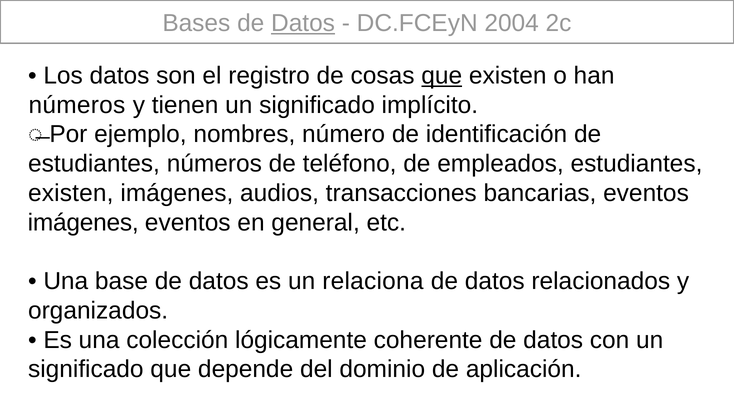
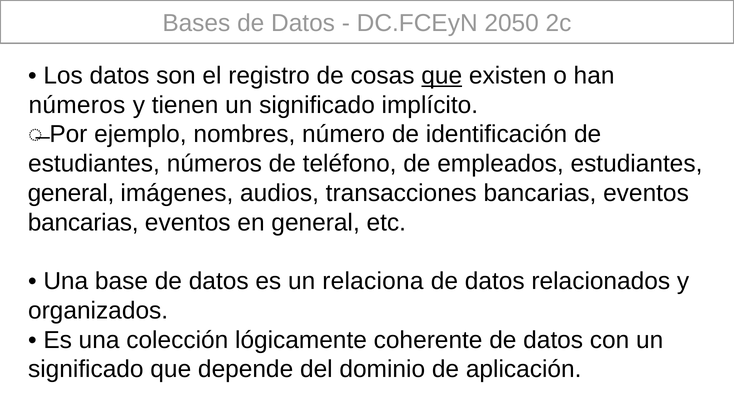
Datos underline: present -> none (303, 23)
2004: 2004 -> 2050 (512, 23)
existen: existen -> general (71, 193)
imágenes: imágenes -> bancarias (83, 222)
